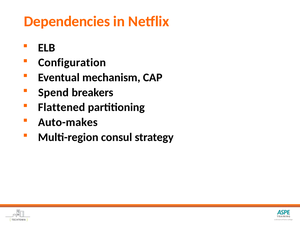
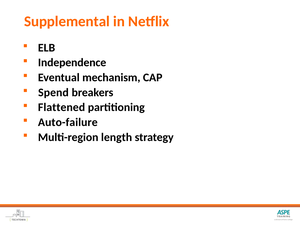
Dependencies: Dependencies -> Supplemental (67, 22)
Configuration: Configuration -> Independence (72, 63)
Auto-makes: Auto-makes -> Auto-failure (68, 122)
consul: consul -> length (117, 137)
